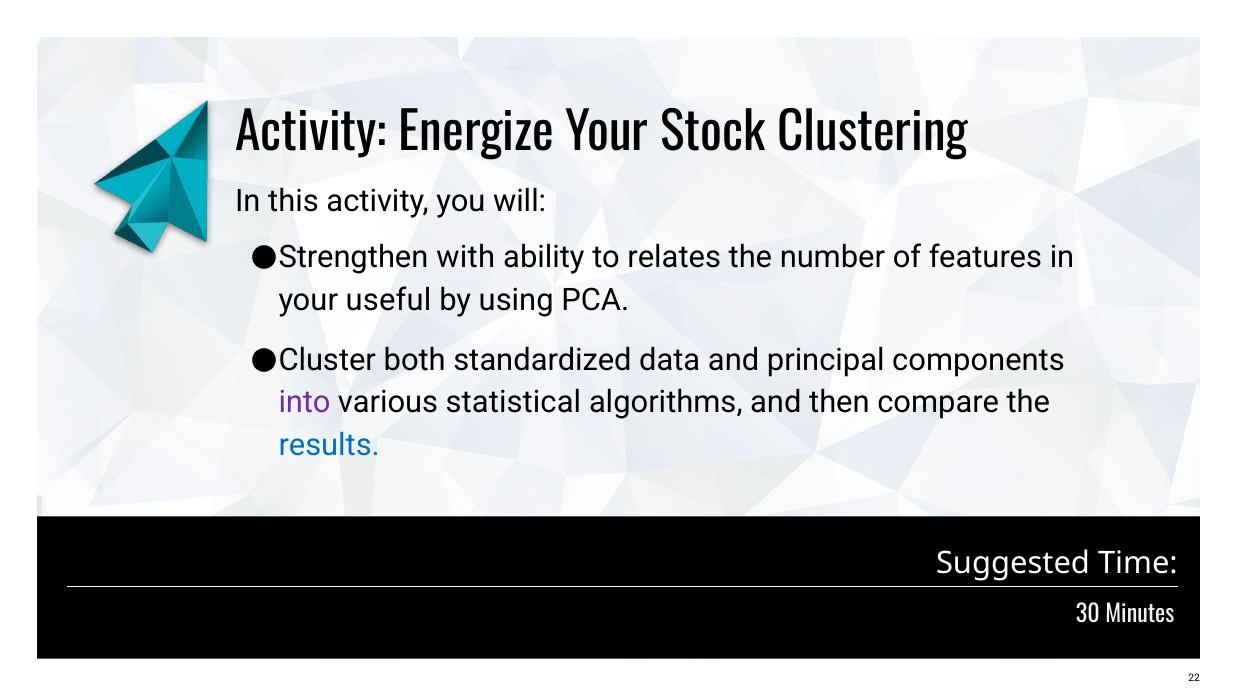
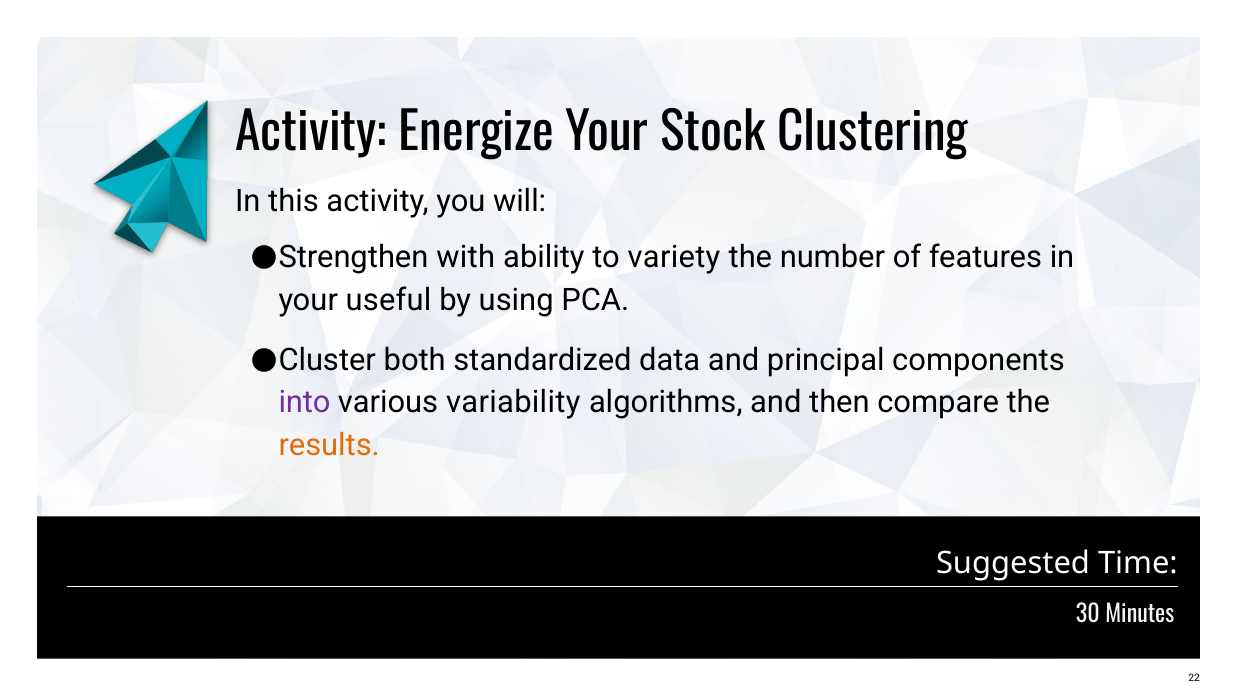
relates: relates -> variety (674, 257)
statistical: statistical -> variability (513, 402)
results colour: blue -> orange (329, 445)
